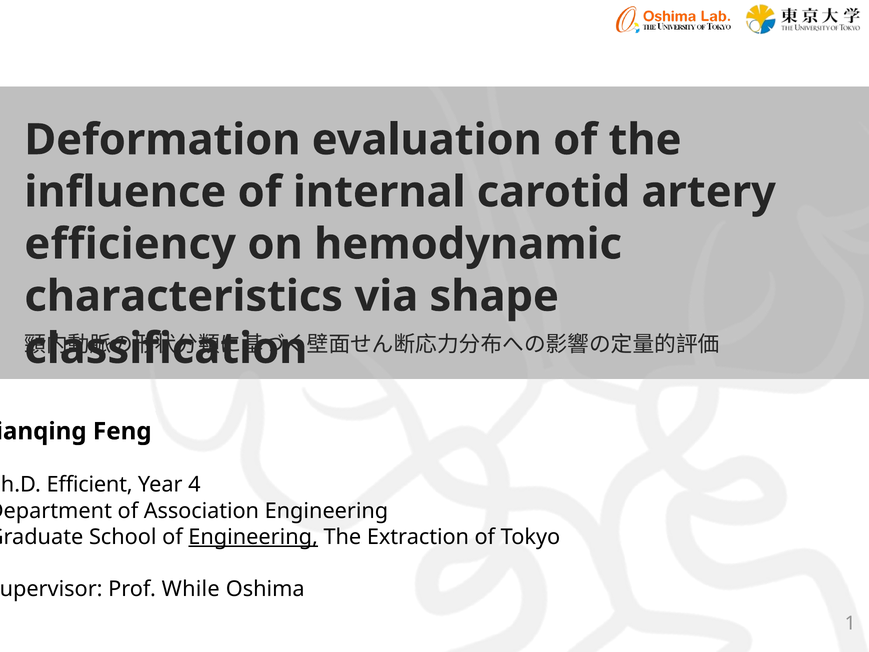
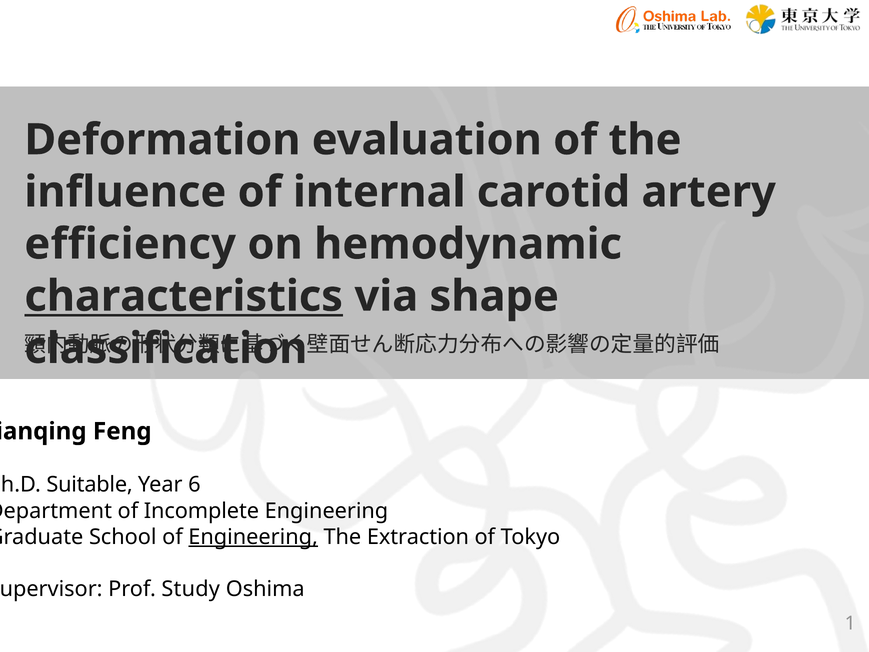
characteristics underline: none -> present (184, 296)
Efficient: Efficient -> Suitable (90, 485)
4: 4 -> 6 (194, 485)
Association: Association -> Incomplete (201, 511)
While: While -> Study (191, 589)
